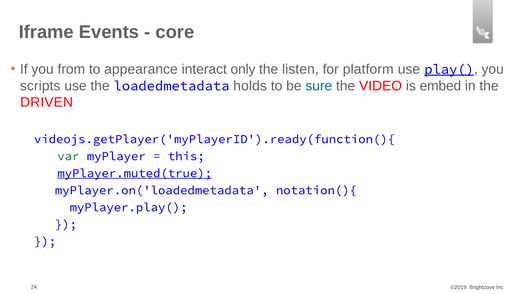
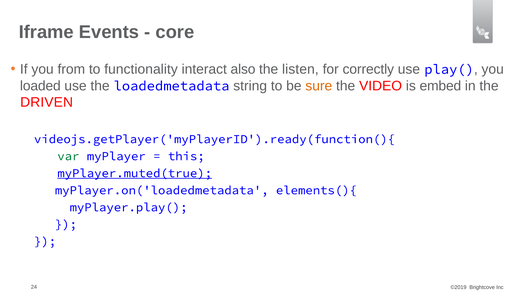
appearance: appearance -> functionality (141, 69)
only: only -> also (243, 69)
platform: platform -> correctly (368, 69)
play( underline: present -> none (449, 69)
scripts: scripts -> loaded (40, 86)
holds: holds -> string (250, 86)
sure colour: blue -> orange (319, 86)
notation(){: notation(){ -> elements(){ (316, 190)
